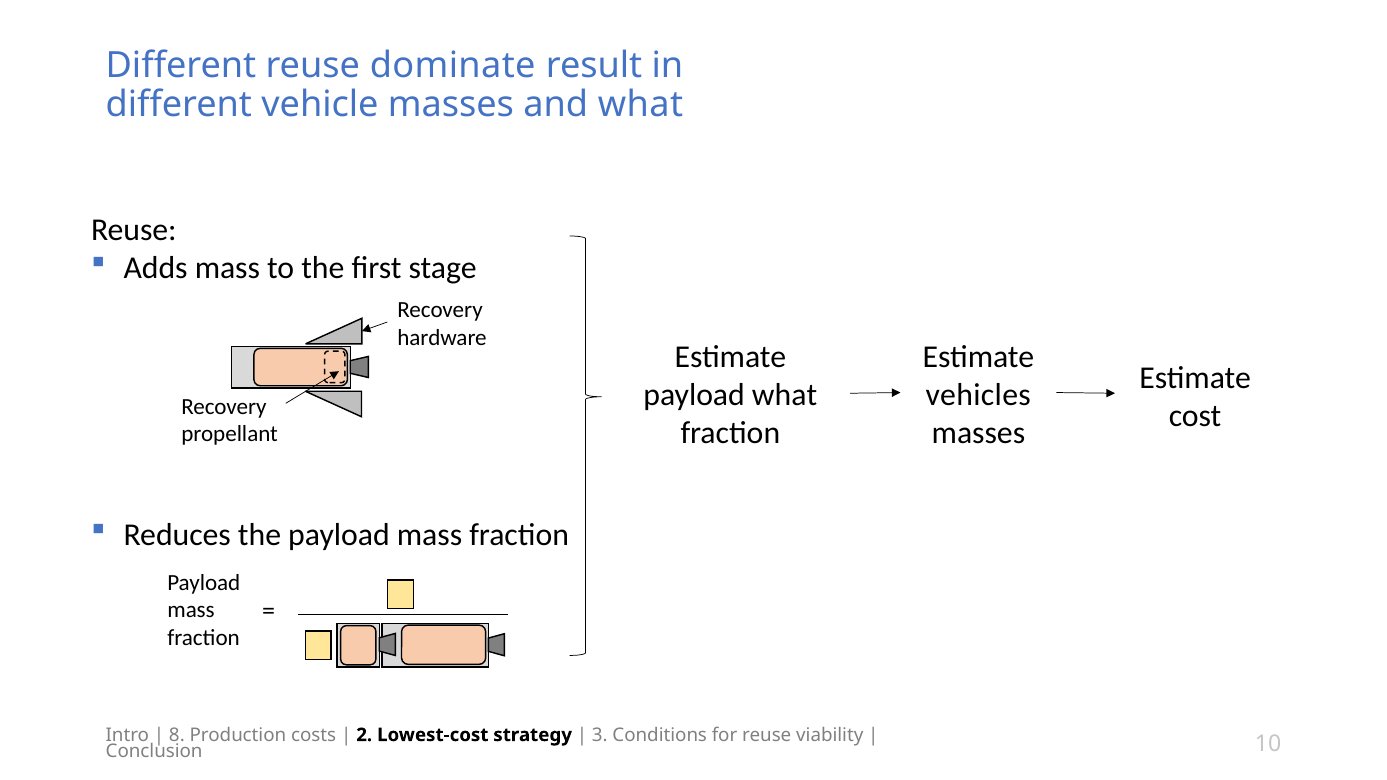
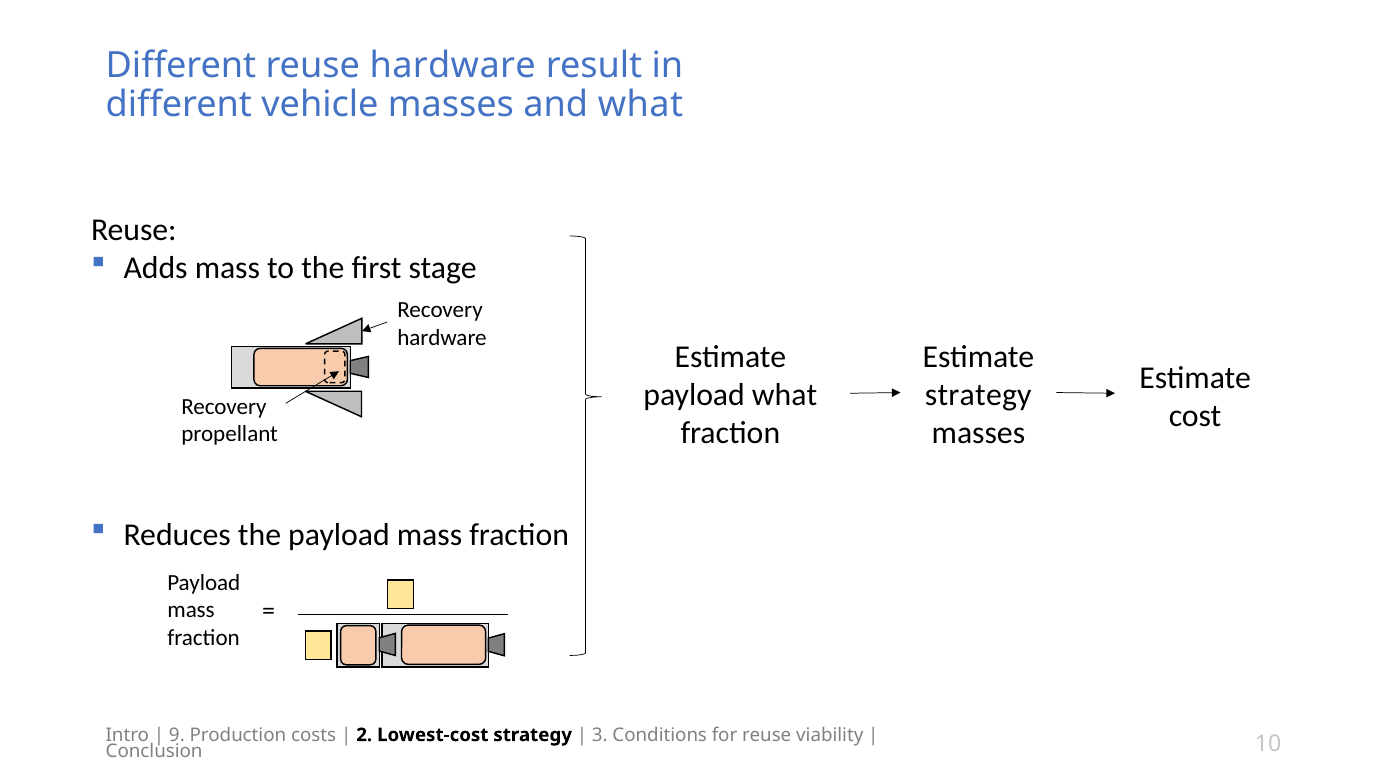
reuse dominate: dominate -> hardware (453, 66)
vehicles: vehicles -> strategy (978, 395)
8: 8 -> 9 (177, 735)
